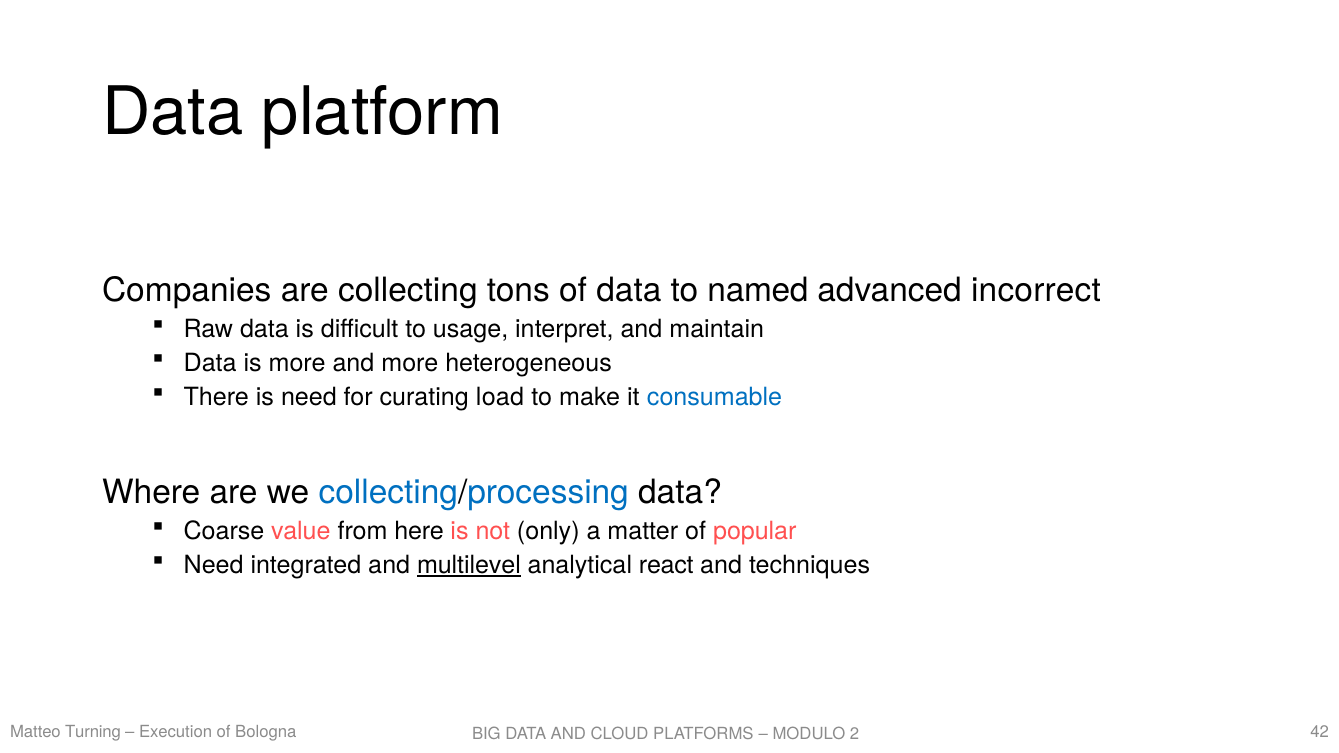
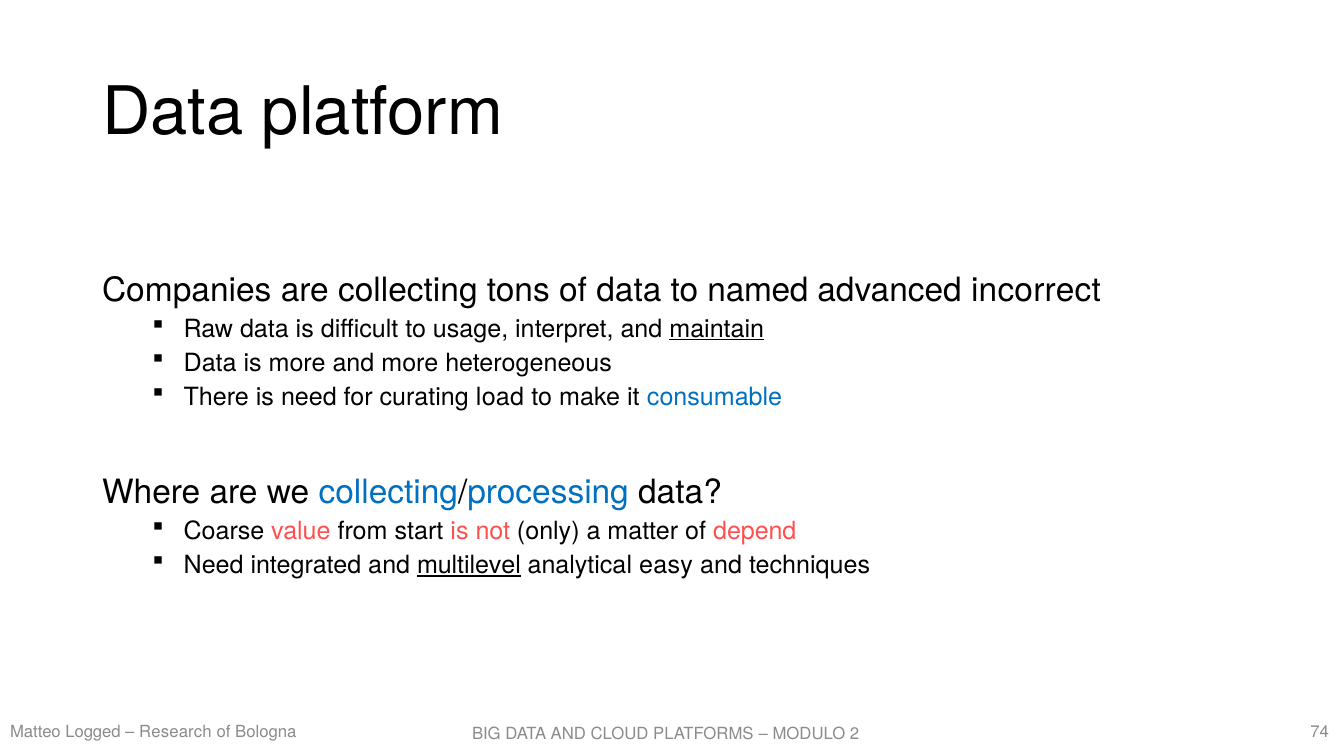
maintain underline: none -> present (717, 329)
here: here -> start (419, 531)
popular: popular -> depend (755, 531)
react: react -> easy (666, 565)
Turning: Turning -> Logged (93, 732)
Execution: Execution -> Research (175, 732)
42: 42 -> 74 (1320, 732)
